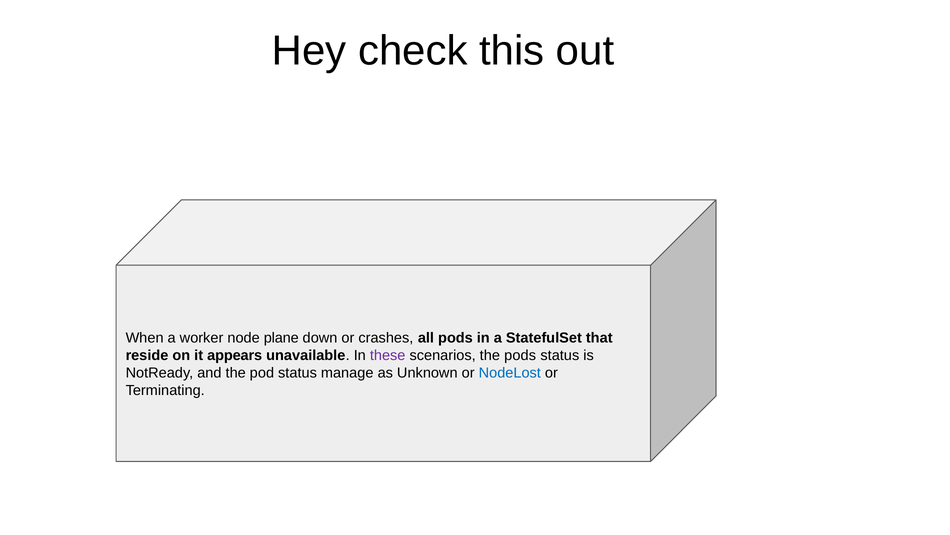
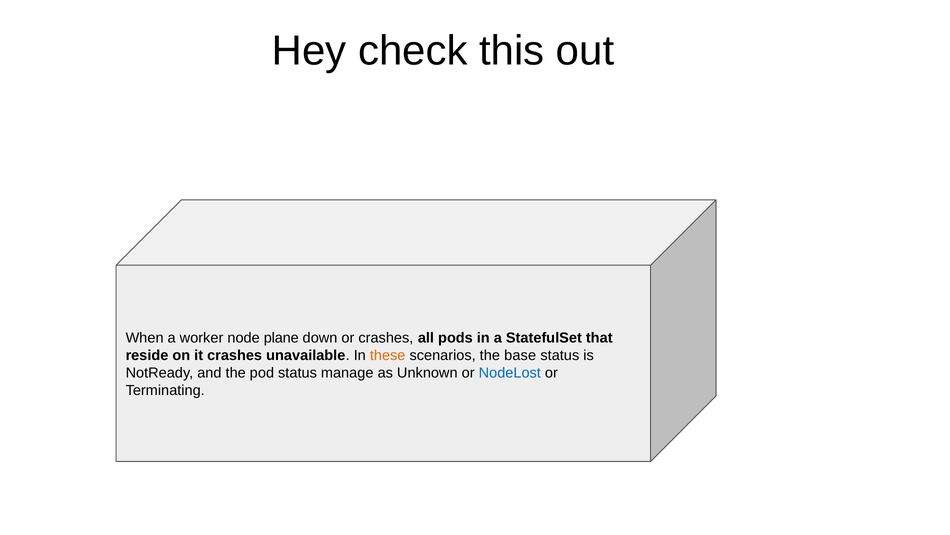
it appears: appears -> crashes (235, 355)
these colour: purple -> orange (388, 355)
the pods: pods -> base (520, 355)
